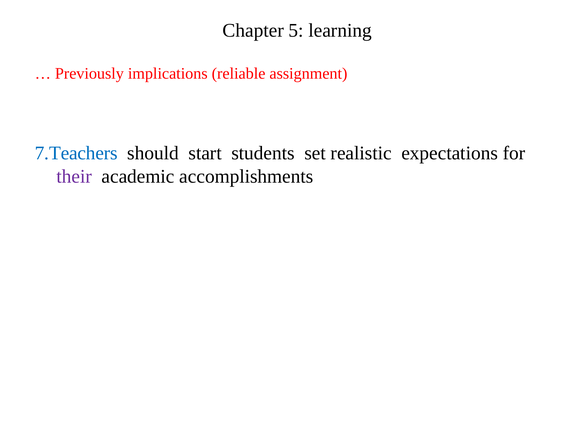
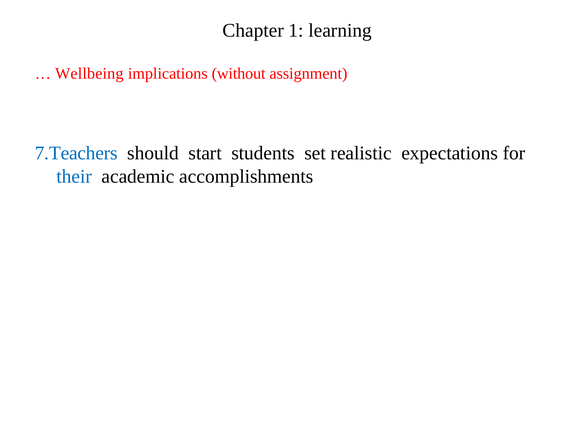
5: 5 -> 1 (296, 30)
Previously: Previously -> Wellbeing (89, 74)
reliable: reliable -> without (239, 74)
their colour: purple -> blue (74, 176)
